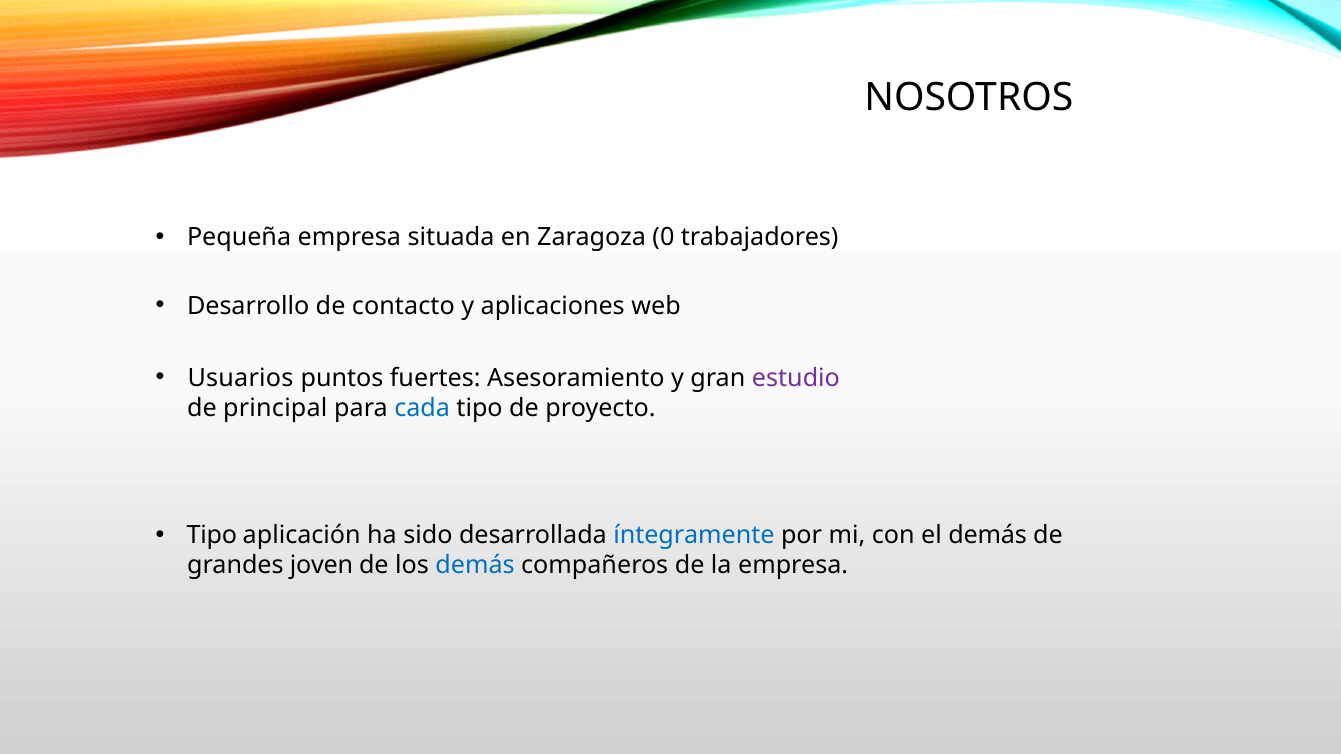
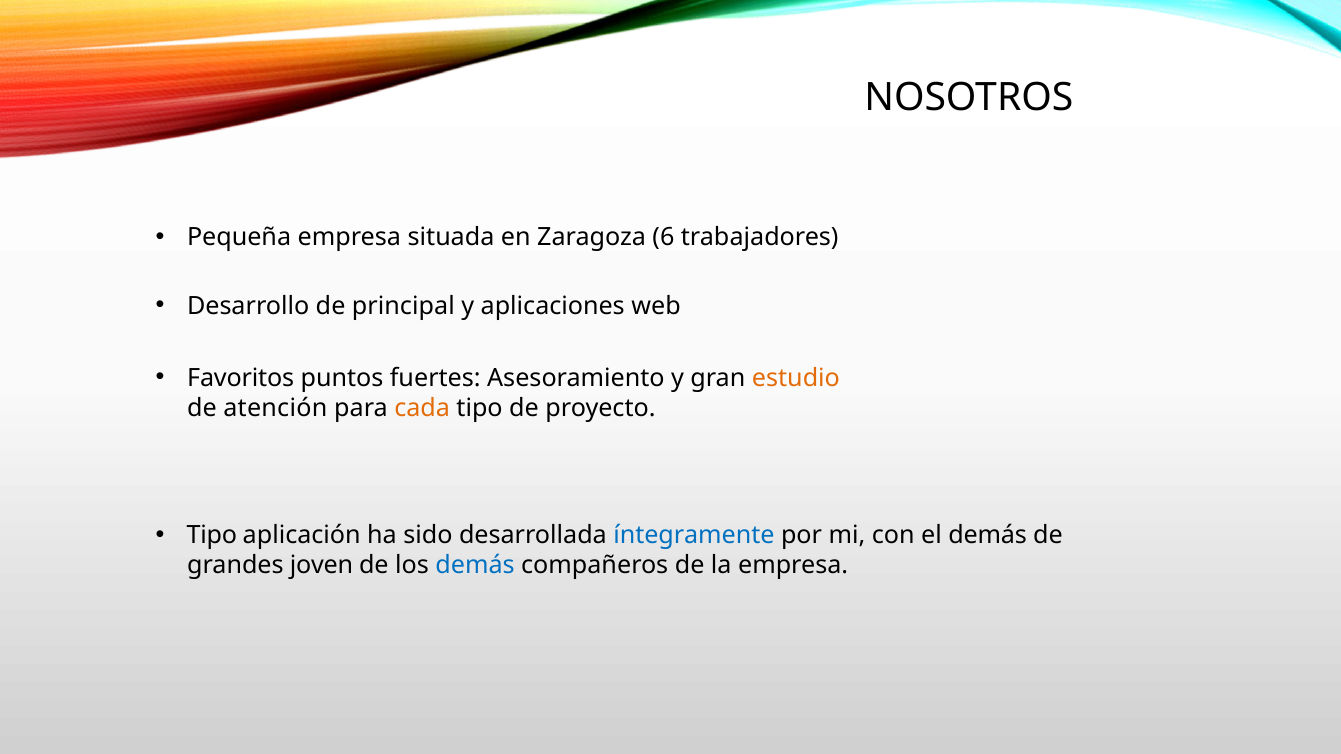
0: 0 -> 6 (663, 238)
contacto: contacto -> principal (403, 306)
Usuarios: Usuarios -> Favoritos (241, 378)
estudio colour: purple -> orange (796, 378)
principal: principal -> atención (275, 408)
cada colour: blue -> orange (422, 408)
